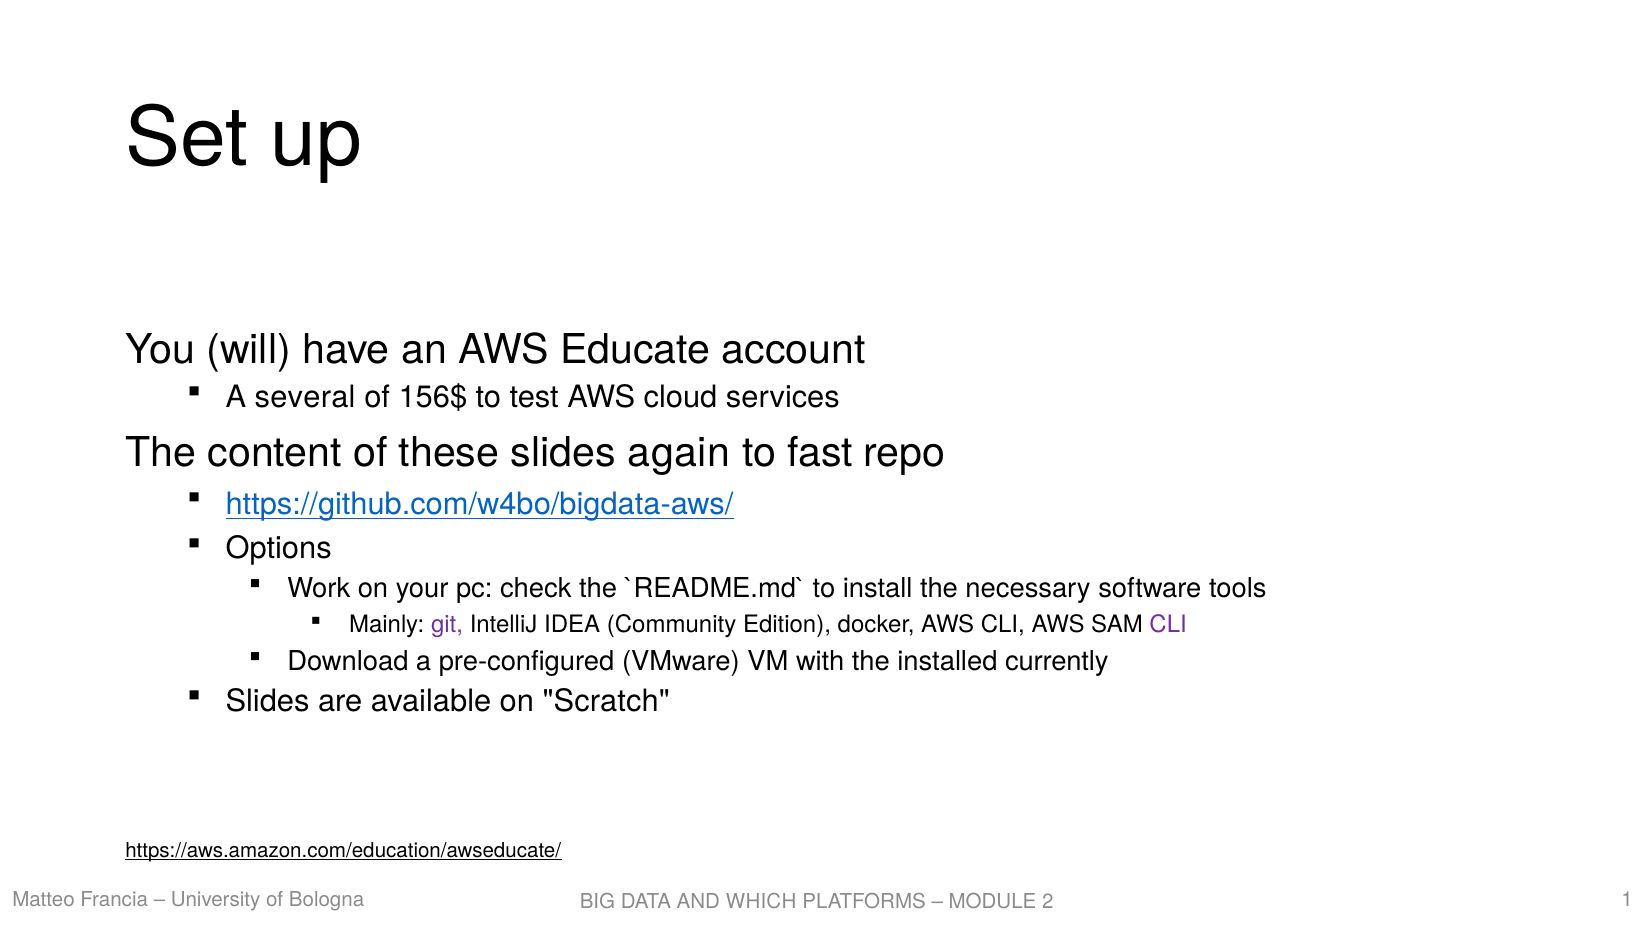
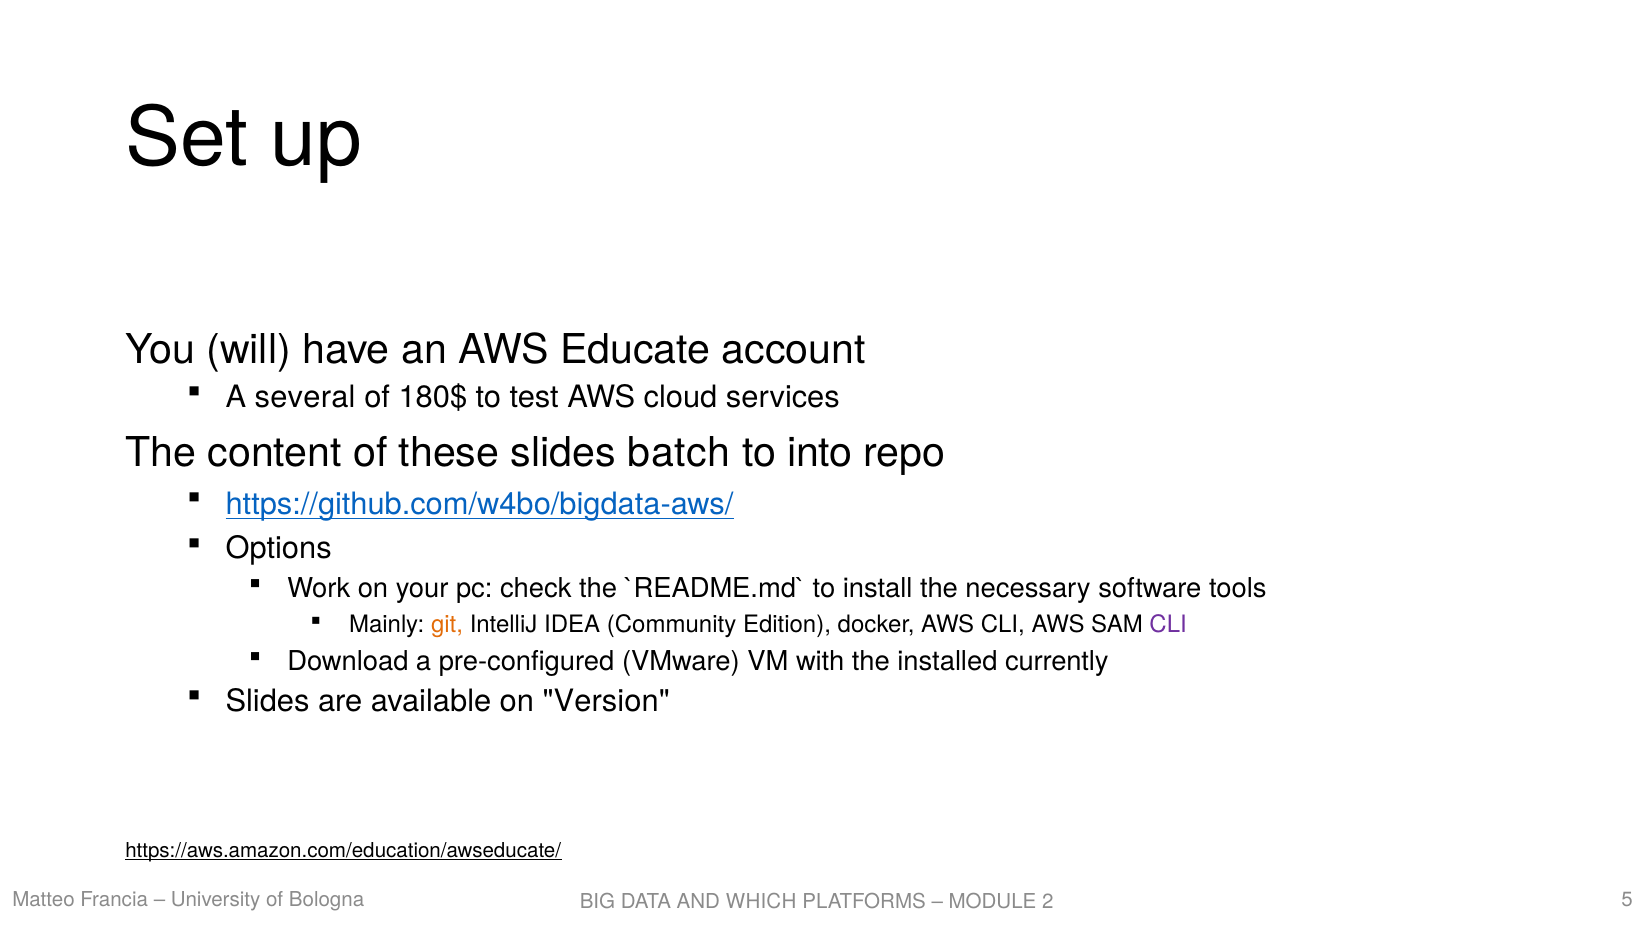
156$: 156$ -> 180$ (433, 397)
again: again -> batch (679, 453)
fast: fast -> into (820, 453)
git colour: purple -> orange (447, 625)
Scratch: Scratch -> Version (606, 701)
1: 1 -> 5 (1627, 900)
